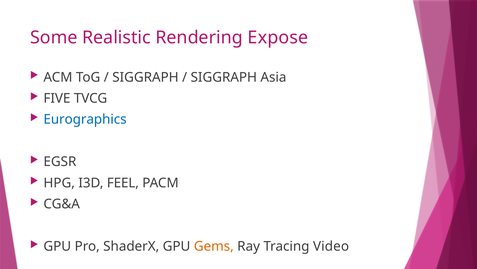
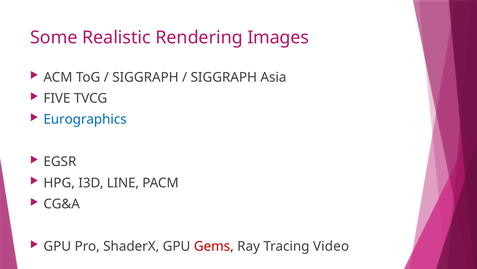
Expose: Expose -> Images (278, 38)
FEEL: FEEL -> LINE (123, 183)
Gems colour: orange -> red (214, 246)
